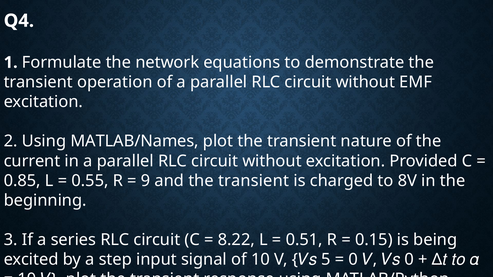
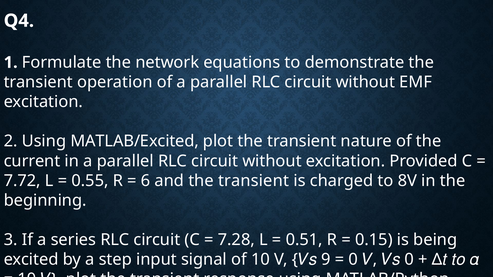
MATLAB/Names: MATLAB/Names -> MATLAB/Excited (135, 141)
0.85: 0.85 -> 7.72 (22, 181)
9: 9 -> 6 (146, 181)
8.22: 8.22 -> 7.28 (236, 240)
5: 5 -> 9 (326, 260)
